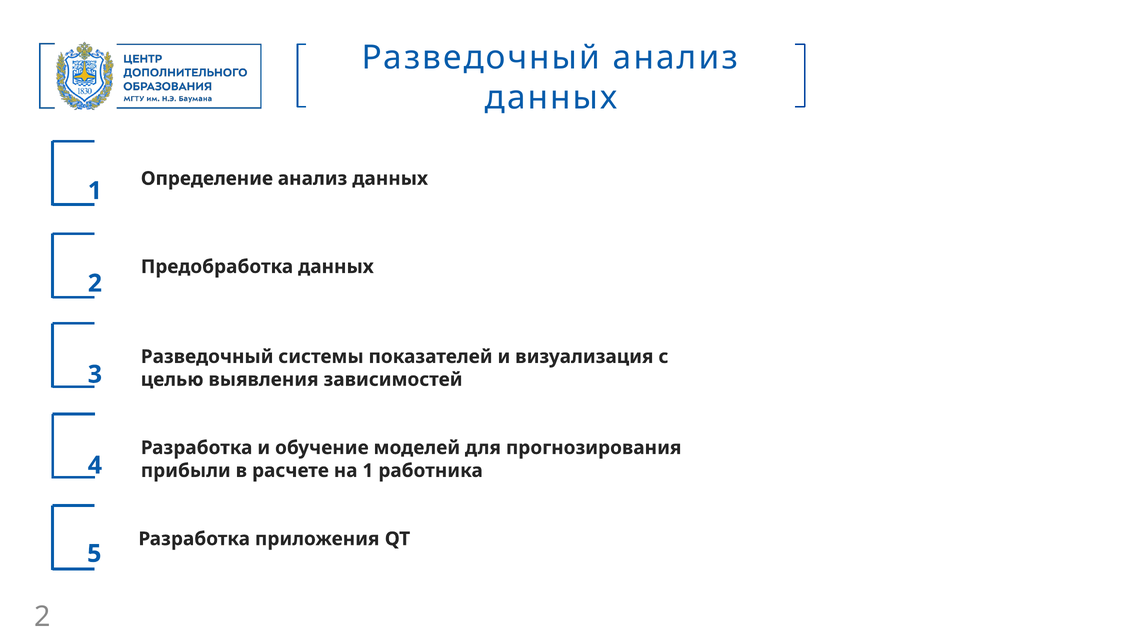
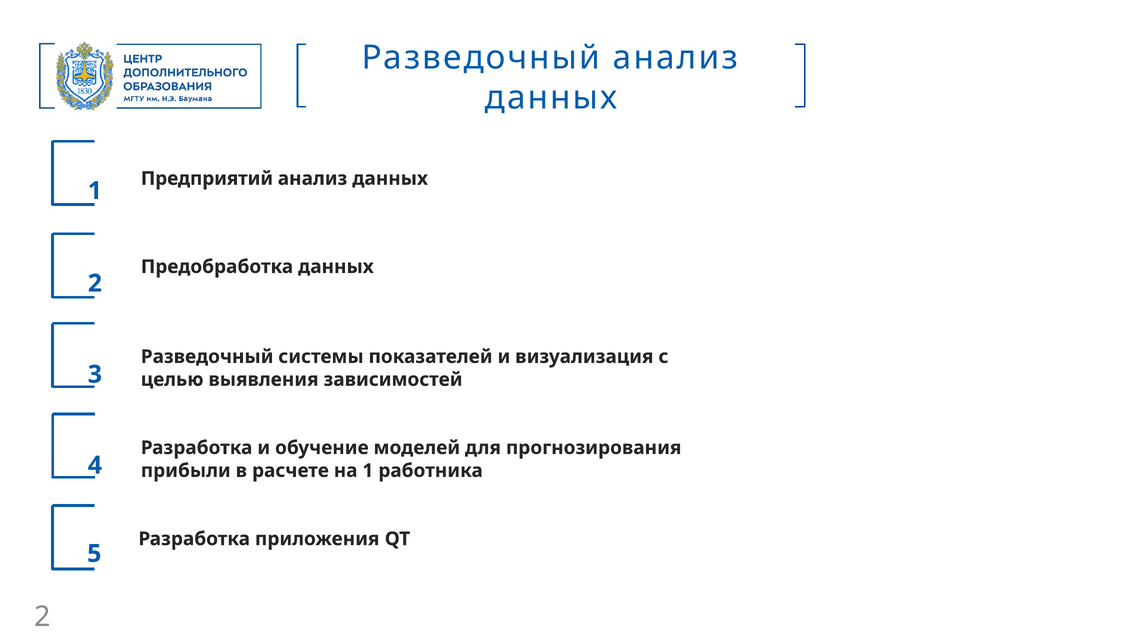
Определение: Определение -> Предприятий (207, 179)
